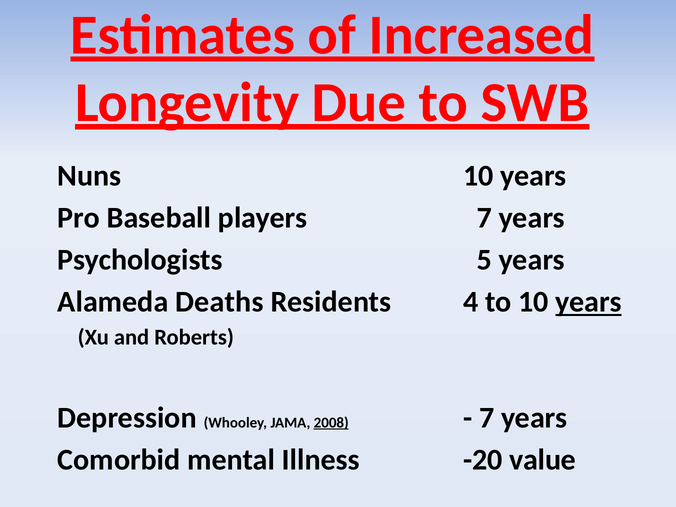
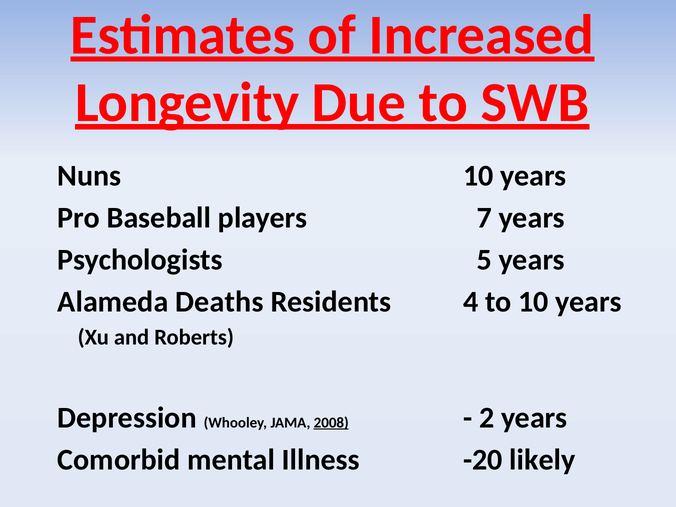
years underline: present -> none (588, 302)
7: 7 -> 2 (487, 418)
value: value -> likely (543, 460)
